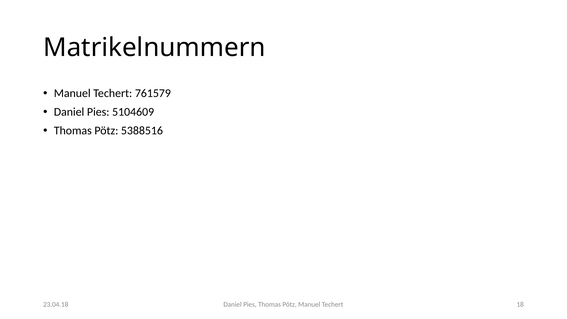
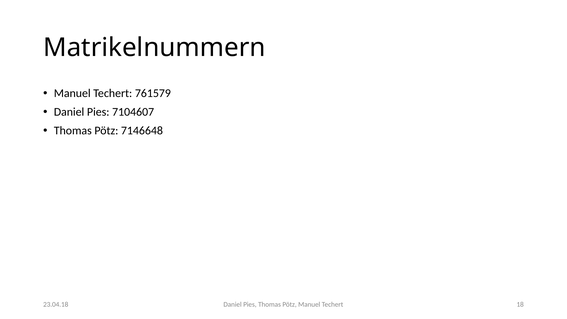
5104609: 5104609 -> 7104607 (133, 112)
5388516: 5388516 -> 7146648 (142, 131)
